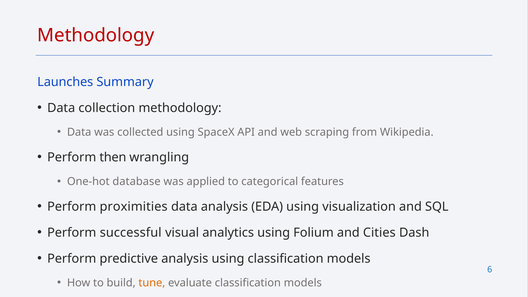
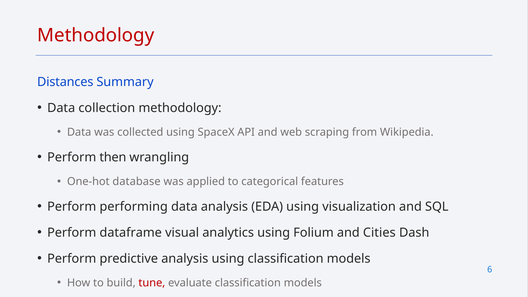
Launches: Launches -> Distances (65, 82)
proximities: proximities -> performing (134, 207)
successful: successful -> dataframe (131, 233)
tune colour: orange -> red (152, 283)
